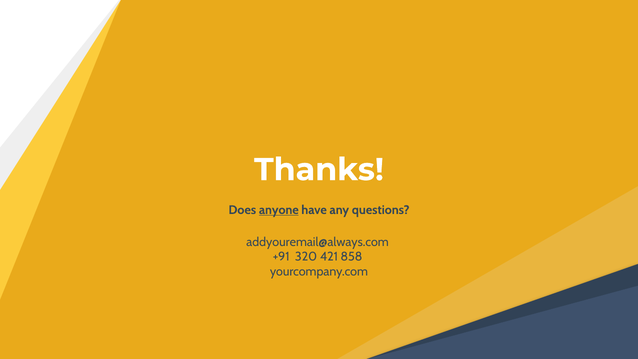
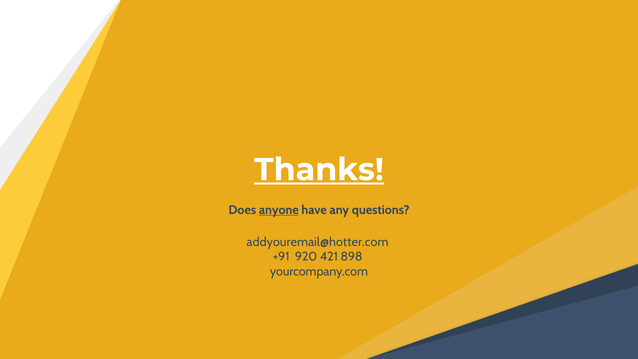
Thanks underline: none -> present (319, 170)
addyouremail@always.com: addyouremail@always.com -> addyouremail@hotter.com (317, 242)
320: 320 -> 920 (306, 257)
858: 858 -> 898 (352, 257)
